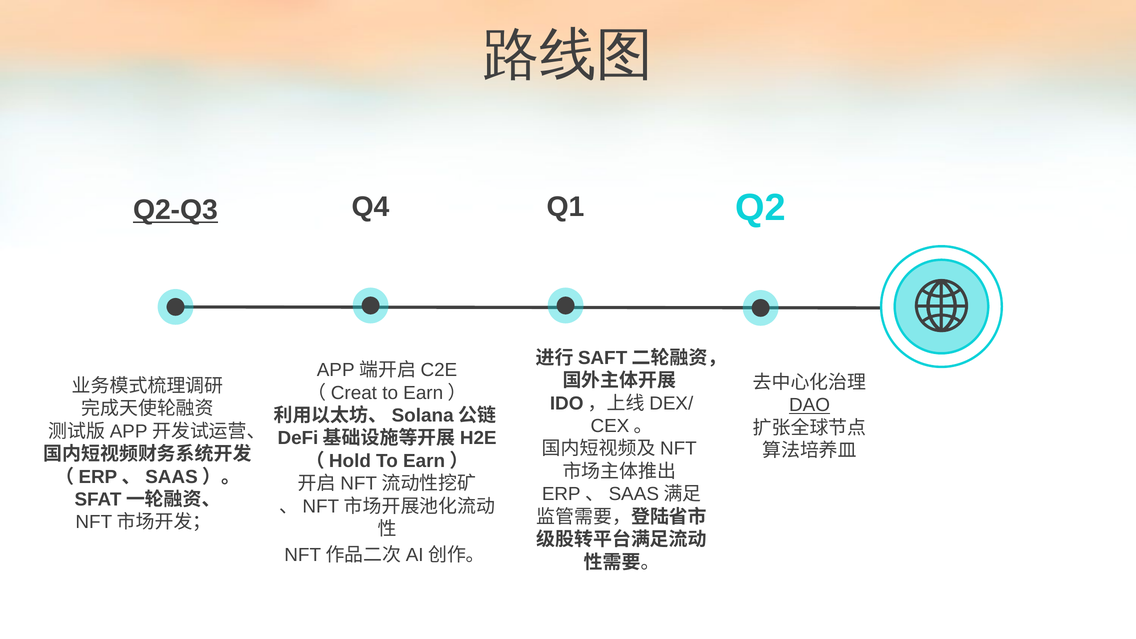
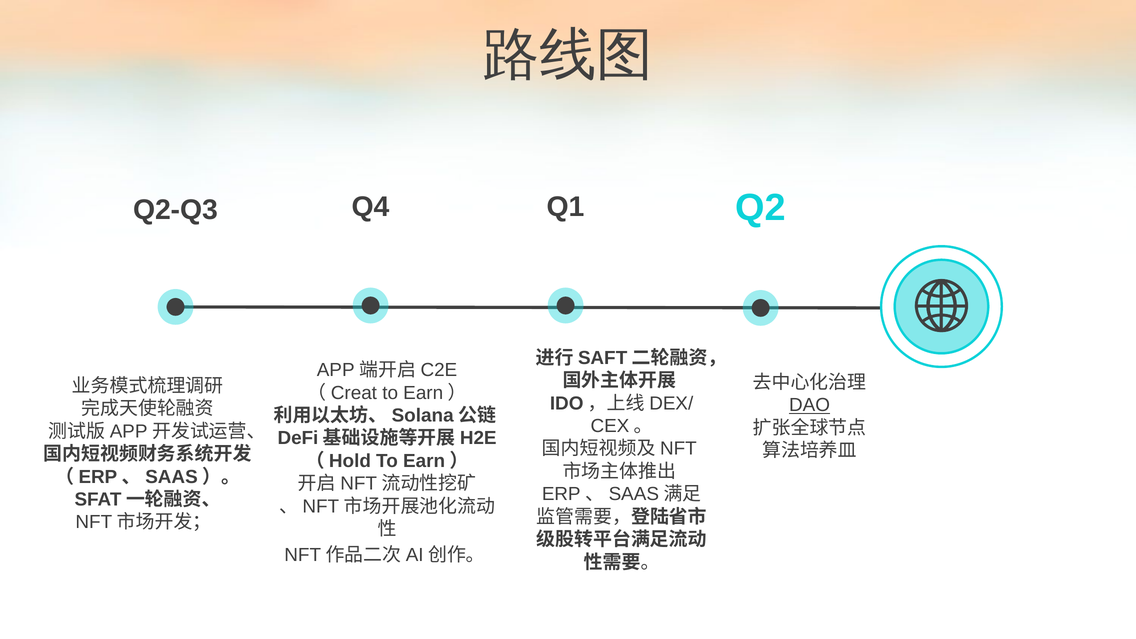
Q2-Q3 underline: present -> none (176, 210)
